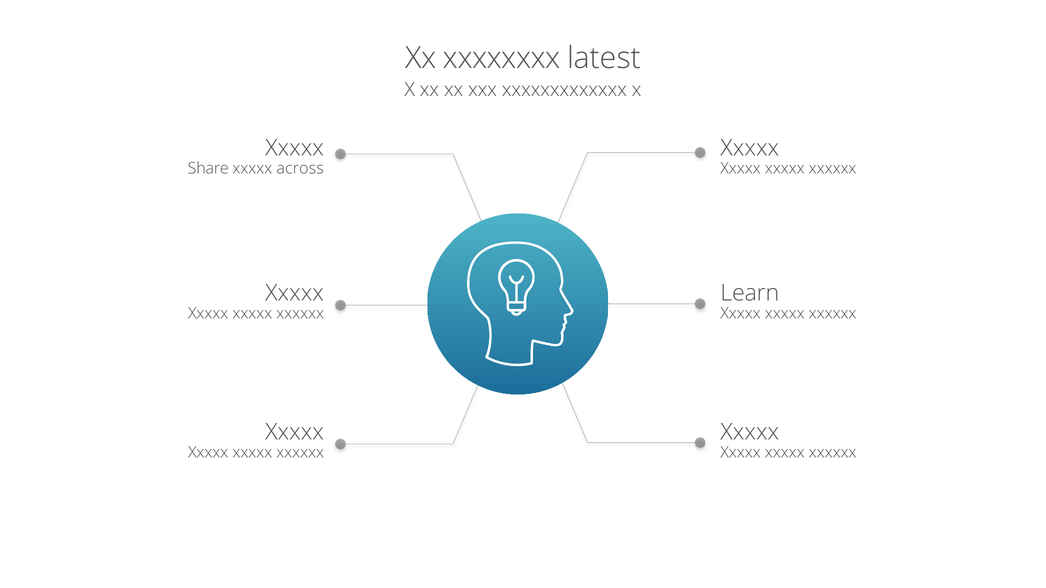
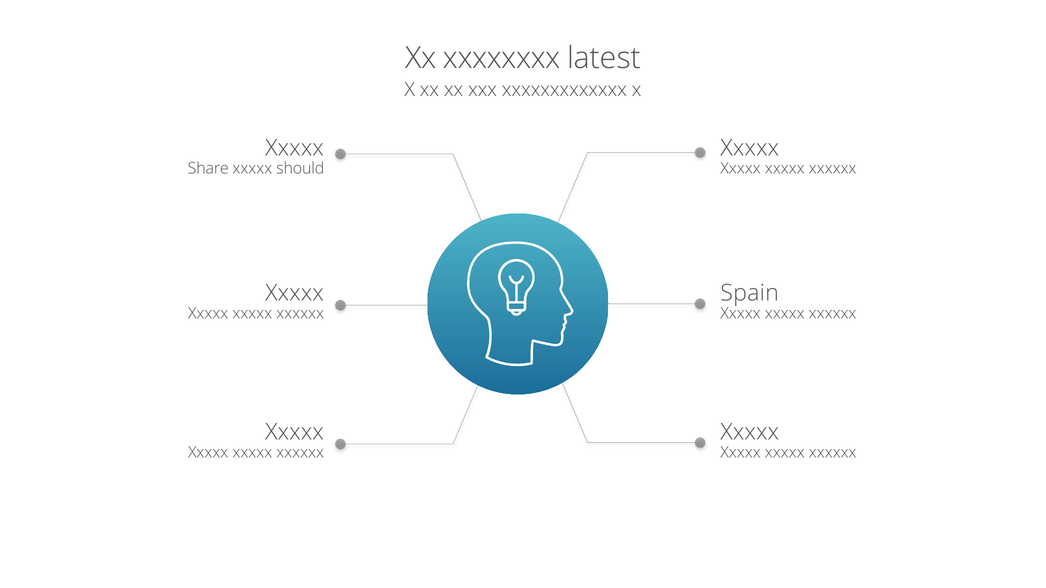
across: across -> should (300, 168)
Learn: Learn -> Spain (750, 293)
